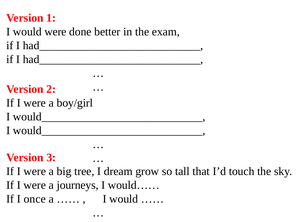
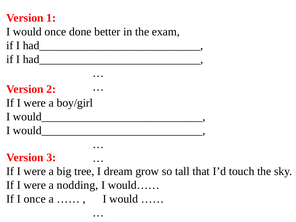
would were: were -> once (55, 32)
journeys: journeys -> nodding (77, 185)
